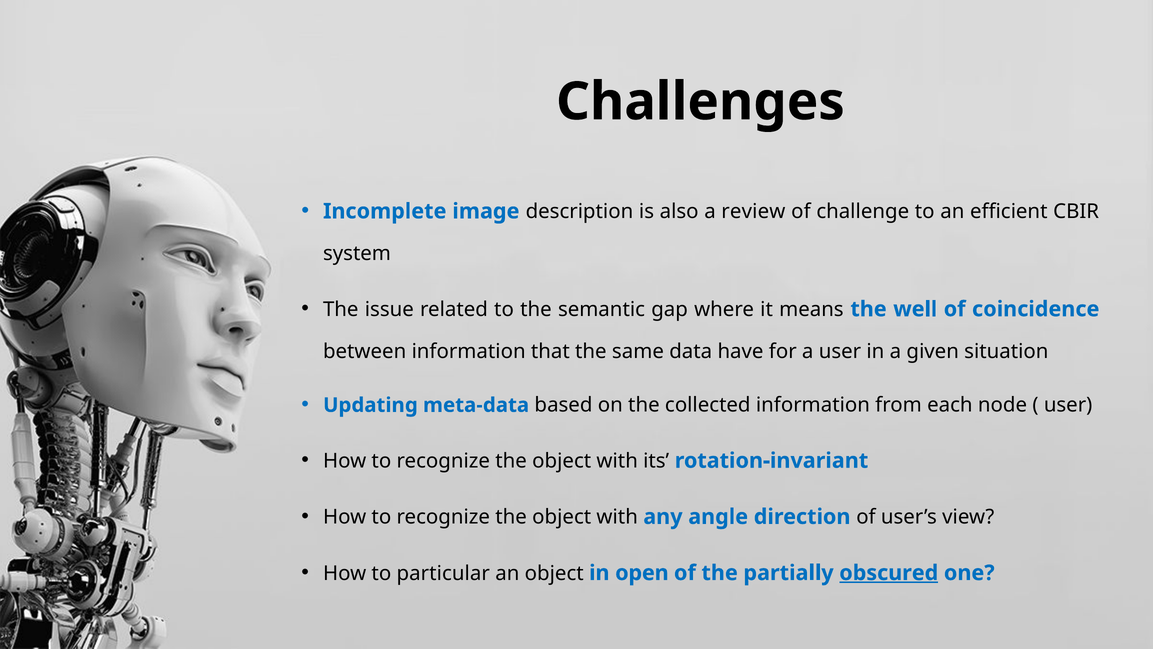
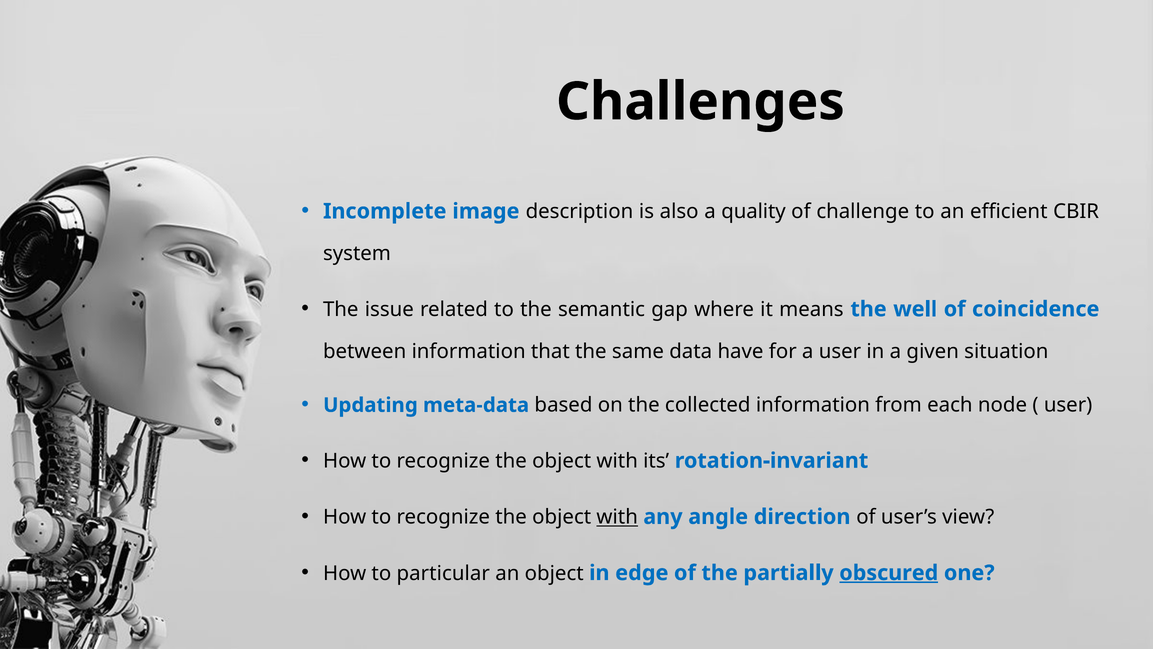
review: review -> quality (754, 212)
with underline: none -> present (617, 517)
open: open -> edge (642, 573)
